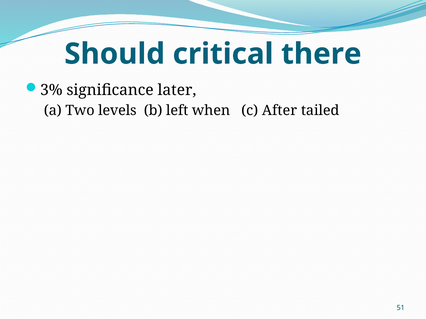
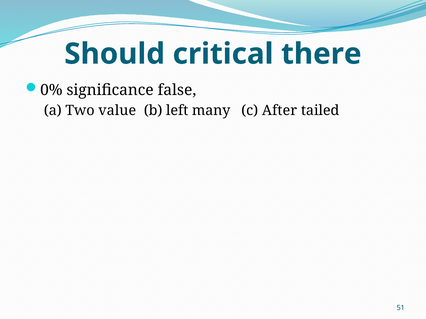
3%: 3% -> 0% (51, 90)
later: later -> false (177, 90)
levels: levels -> value (117, 111)
when: when -> many (211, 111)
